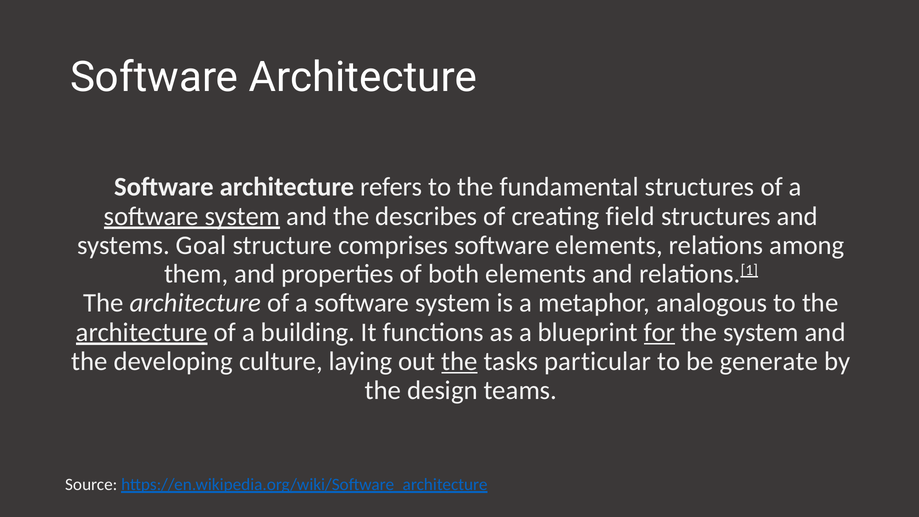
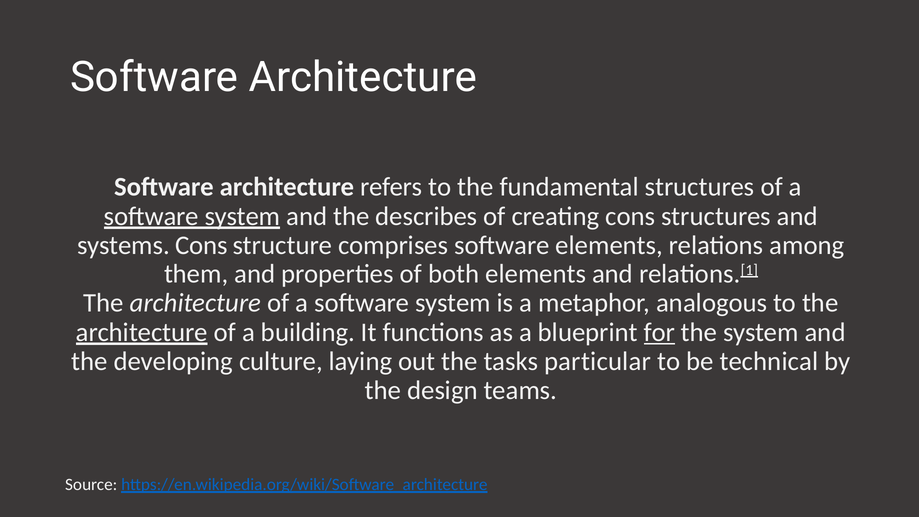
creating field: field -> cons (630, 216)
systems Goal: Goal -> Cons (202, 245)
the underline: present -> none (460, 361)
generate: generate -> technical (769, 361)
